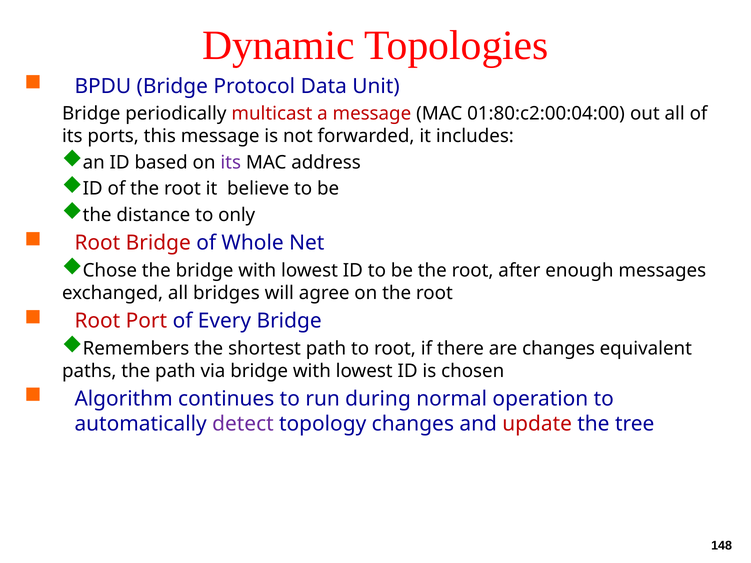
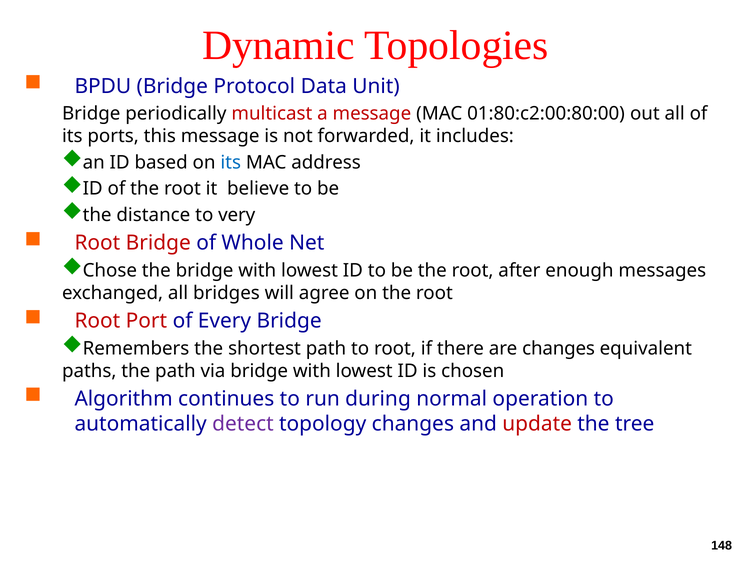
01:80:c2:00:04:00: 01:80:c2:00:04:00 -> 01:80:c2:00:80:00 (546, 114)
its colour: purple -> blue (231, 162)
only: only -> very (237, 215)
